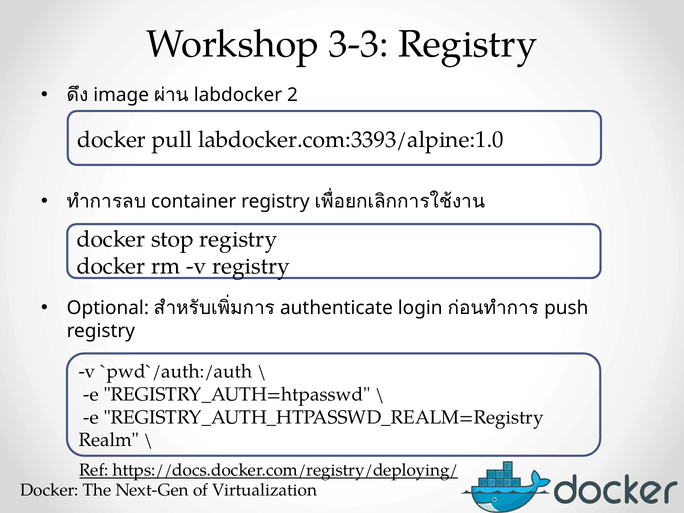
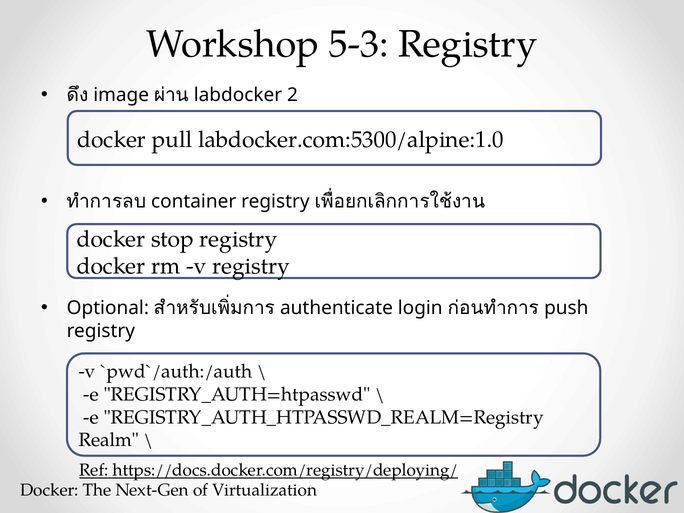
3-3: 3-3 -> 5-3 (359, 44)
labdocker.com:3393/alpine:1.0: labdocker.com:3393/alpine:1.0 -> labdocker.com:5300/alpine:1.0 (351, 140)
